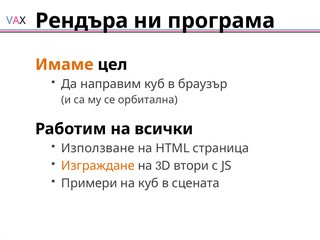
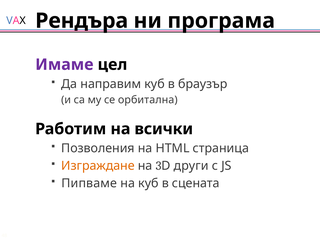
Имаме colour: orange -> purple (64, 65)
Използване: Използване -> Позволения (98, 148)
втори: втори -> други (191, 166)
Примери: Примери -> Пипваме (89, 183)
